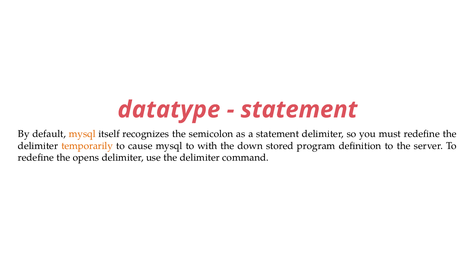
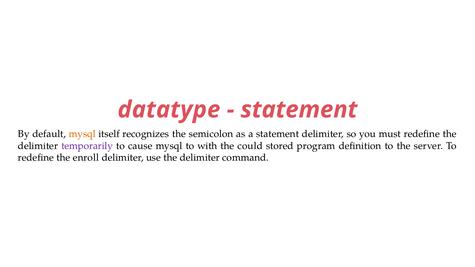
temporarily colour: orange -> purple (87, 146)
down: down -> could (250, 146)
opens: opens -> enroll (86, 158)
